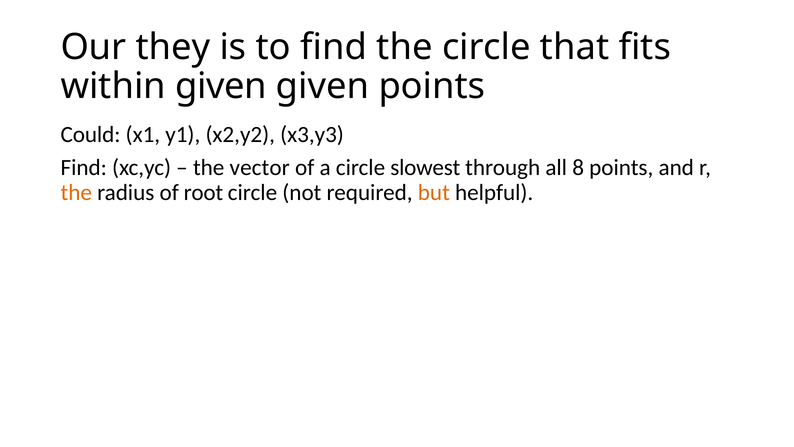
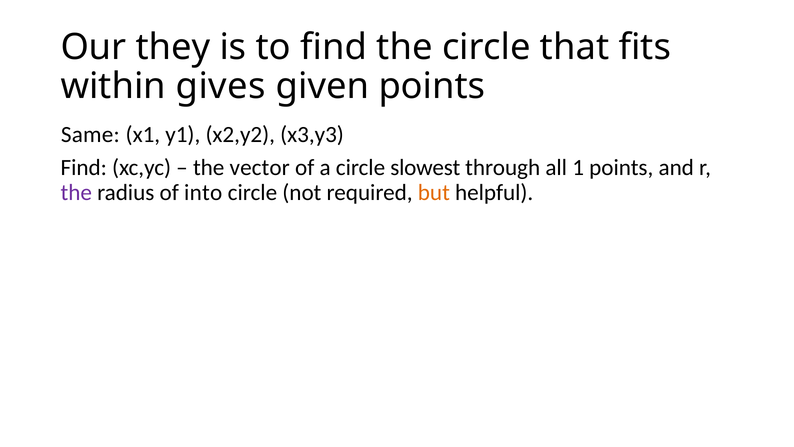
within given: given -> gives (221, 86)
Could: Could -> Same (90, 134)
8: 8 -> 1 (578, 168)
the colour: orange -> purple (76, 193)
root: root -> into (203, 193)
